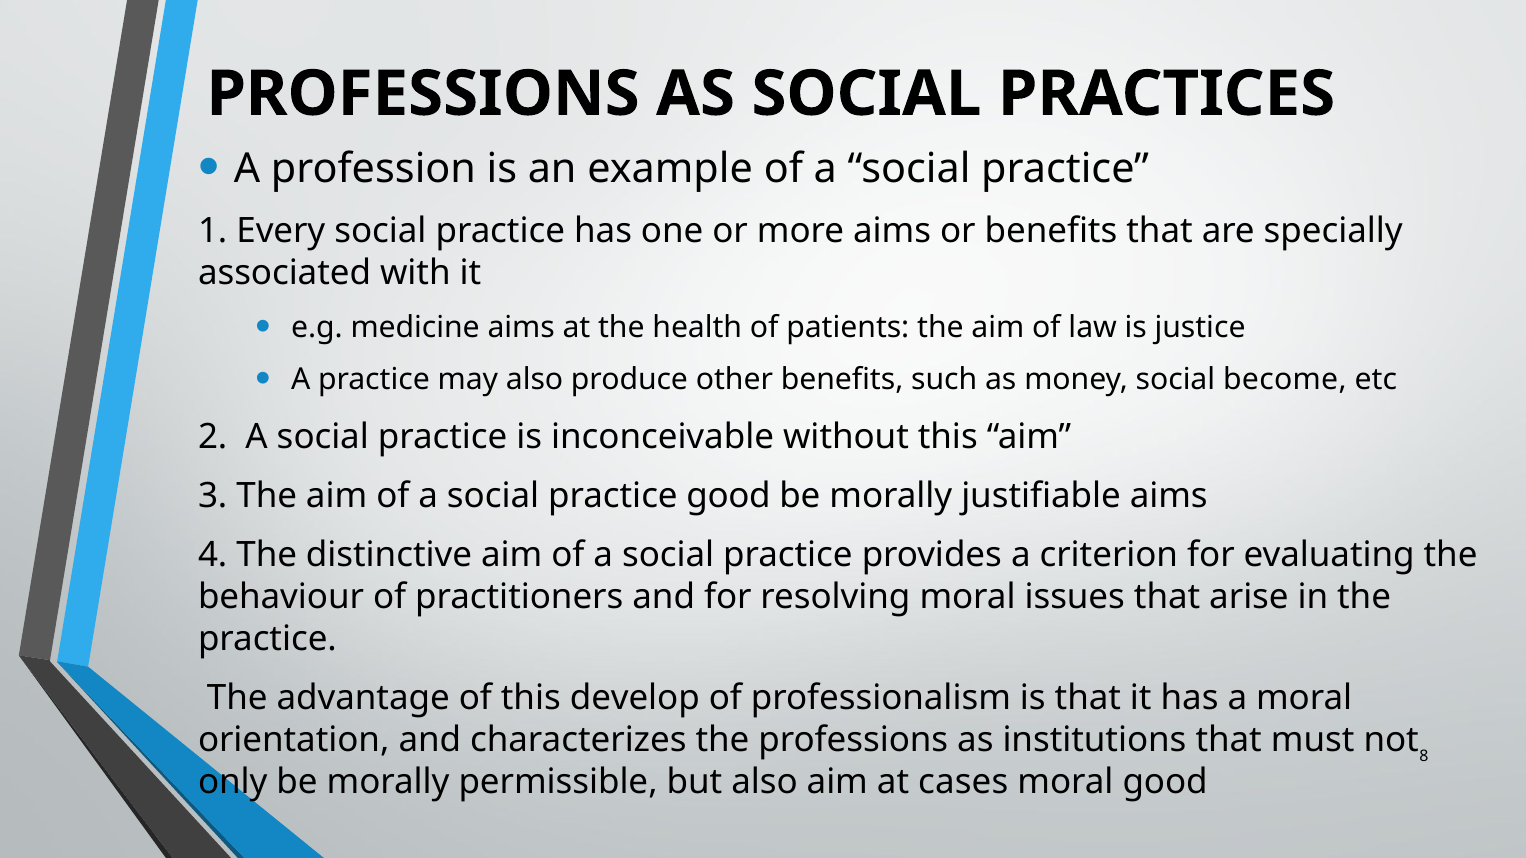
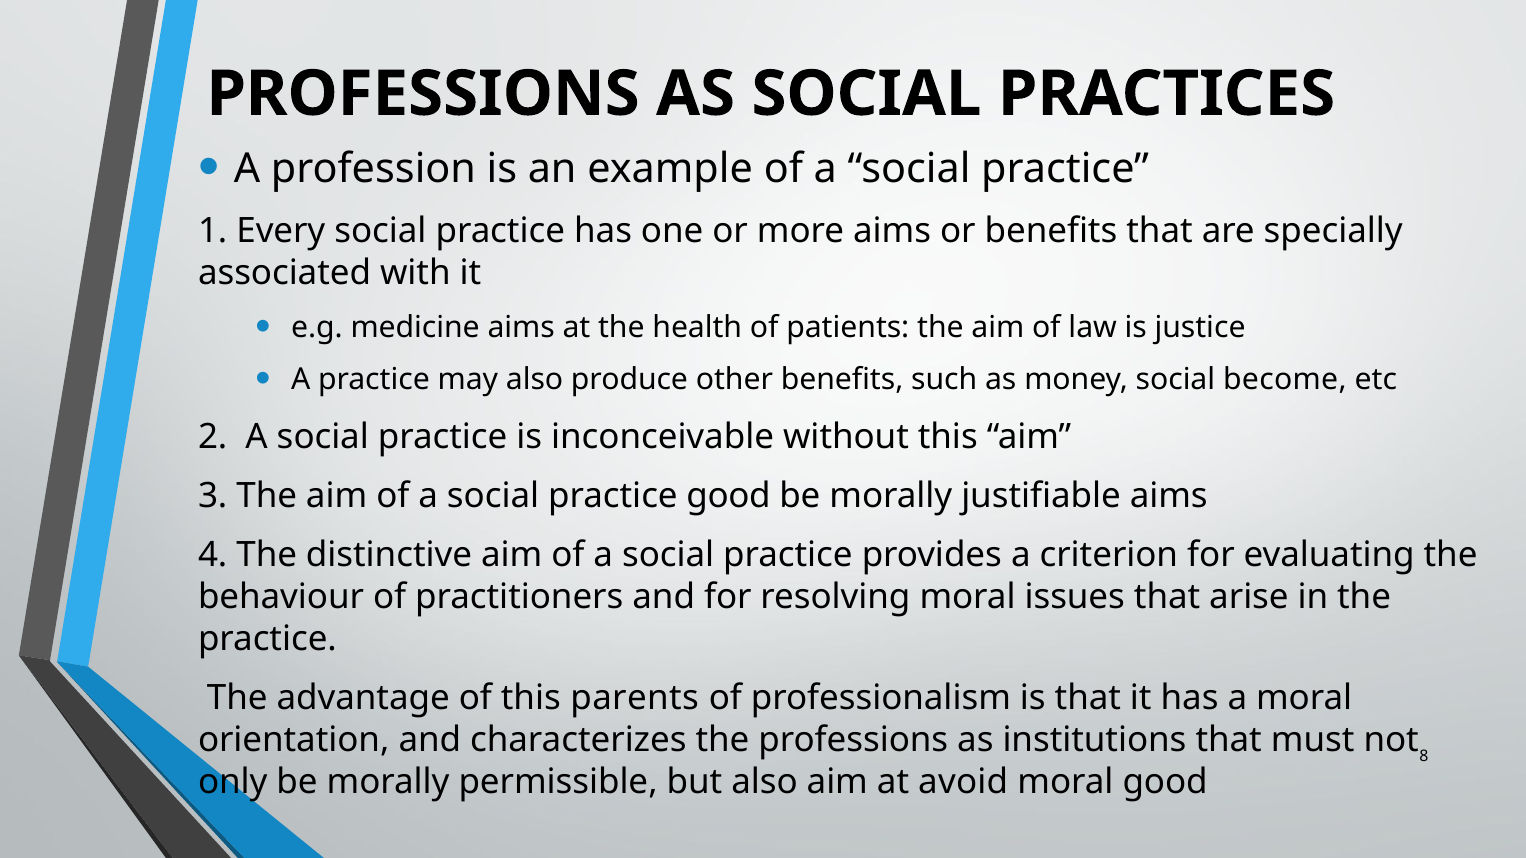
develop: develop -> parents (635, 698)
cases: cases -> avoid (963, 782)
